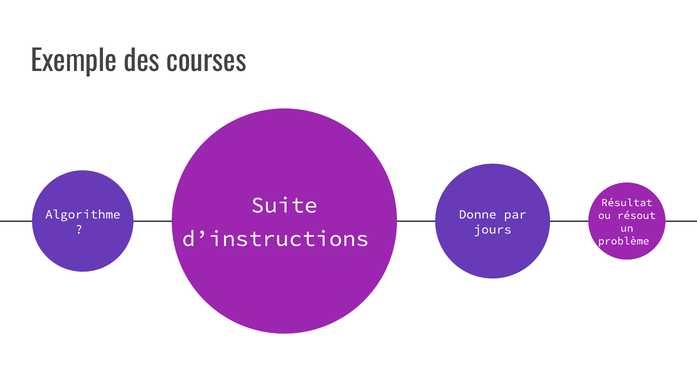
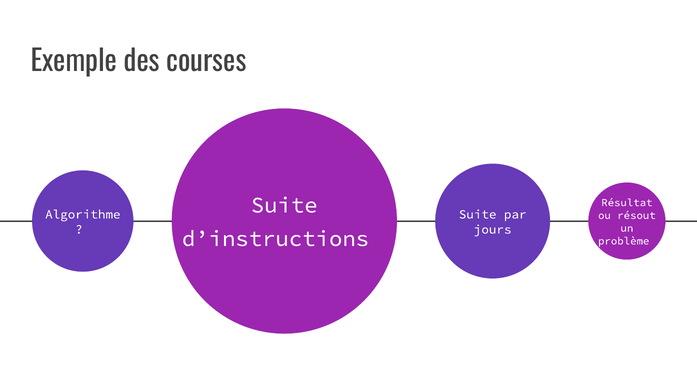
Donne: Donne -> Suite (478, 214)
